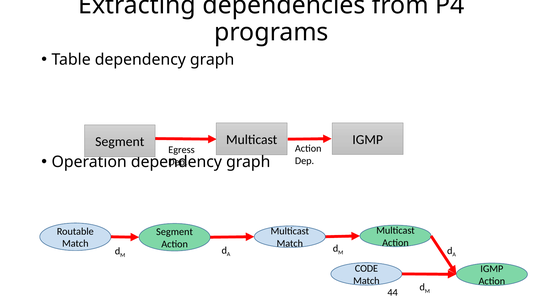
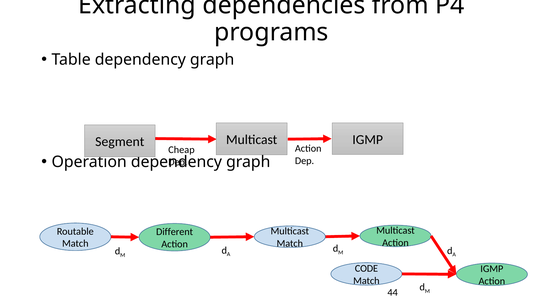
Egress: Egress -> Cheap (181, 150)
Segment: Segment -> Different (175, 231)
